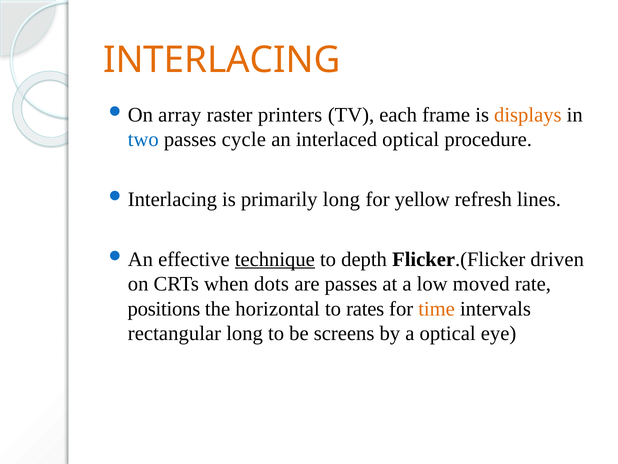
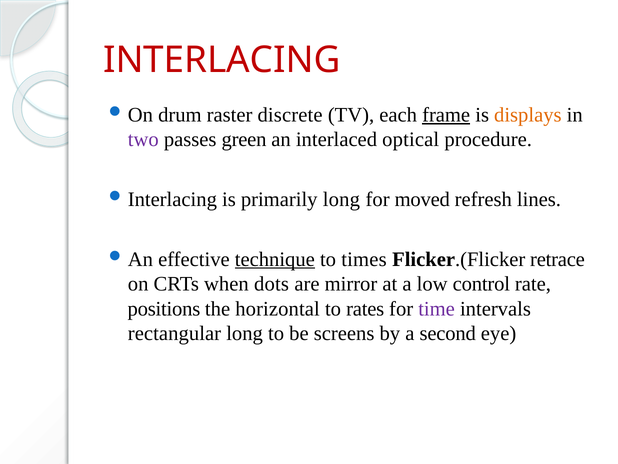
INTERLACING colour: orange -> red (222, 60)
array: array -> drum (180, 115)
printers: printers -> discrete (290, 115)
frame underline: none -> present (446, 115)
two colour: blue -> purple (143, 139)
cycle: cycle -> green (244, 139)
yellow: yellow -> moved (422, 199)
depth: depth -> times (364, 259)
driven: driven -> retrace (557, 259)
are passes: passes -> mirror (351, 284)
moved: moved -> control (481, 284)
time colour: orange -> purple (437, 308)
a optical: optical -> second (448, 333)
